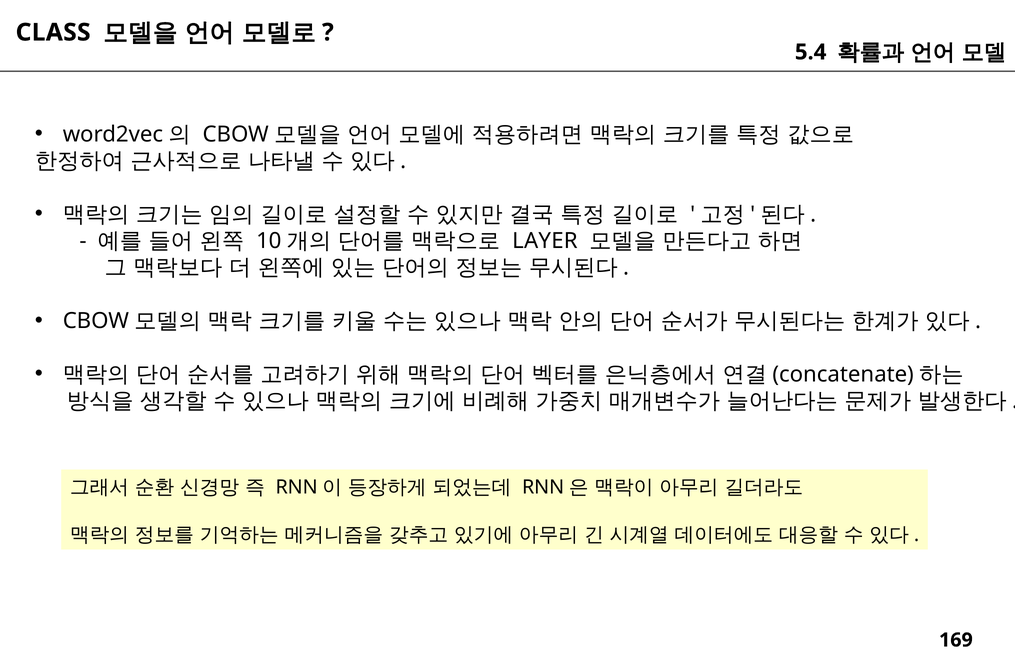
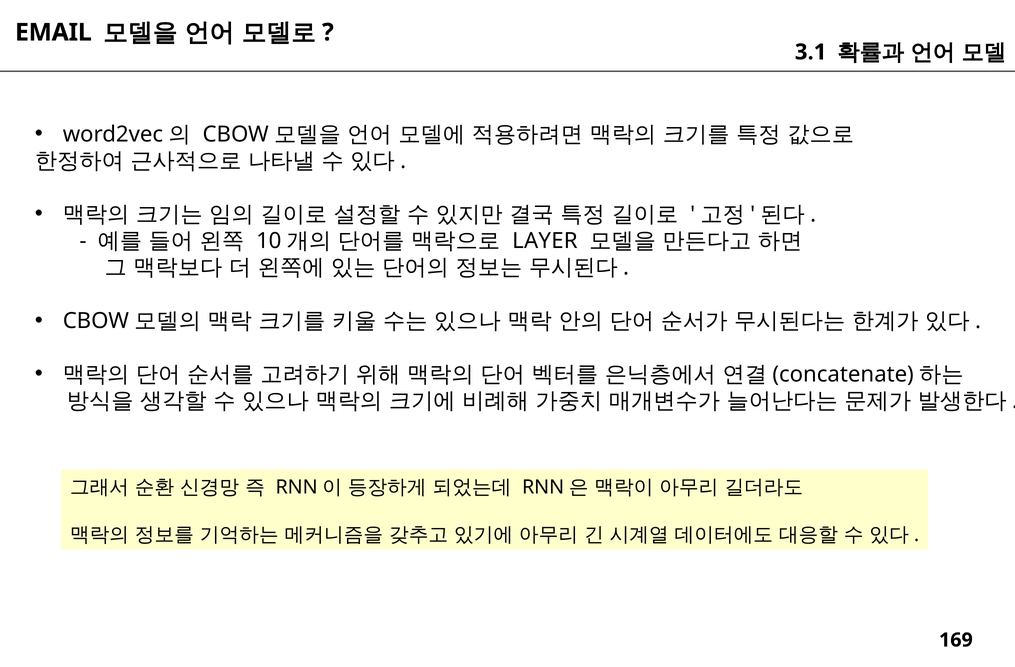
CLASS: CLASS -> EMAIL (53, 32)
5.4: 5.4 -> 3.1 (811, 52)
